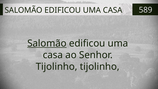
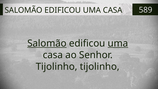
uma underline: none -> present (118, 43)
